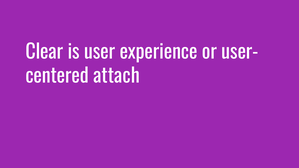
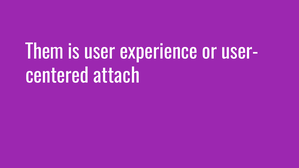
Clear: Clear -> Them (44, 52)
